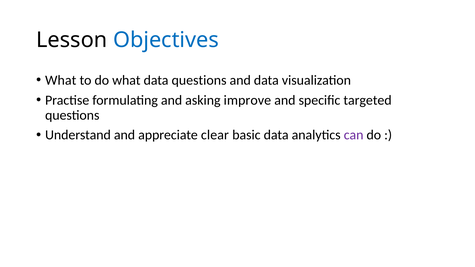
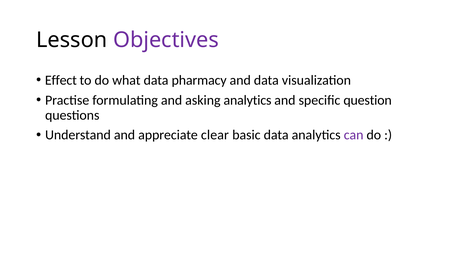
Objectives colour: blue -> purple (166, 40)
What: What -> Effect (61, 80)
data questions: questions -> pharmacy (199, 80)
asking improve: improve -> analytics (247, 100)
targeted: targeted -> question (368, 100)
